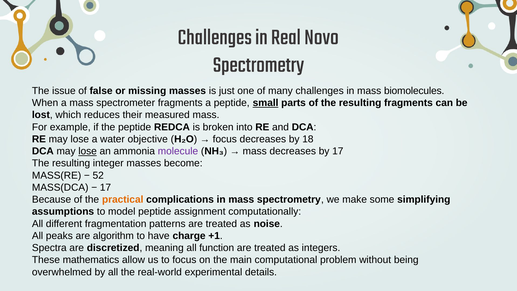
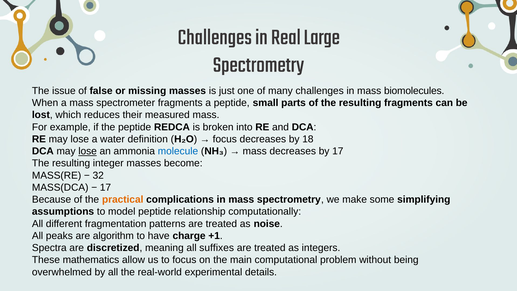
Novo: Novo -> Large (322, 37)
small underline: present -> none (266, 103)
objective: objective -> definition (148, 139)
molecule colour: purple -> blue (178, 151)
52: 52 -> 32 (98, 175)
assignment: assignment -> relationship (200, 212)
function: function -> suffixes (217, 248)
